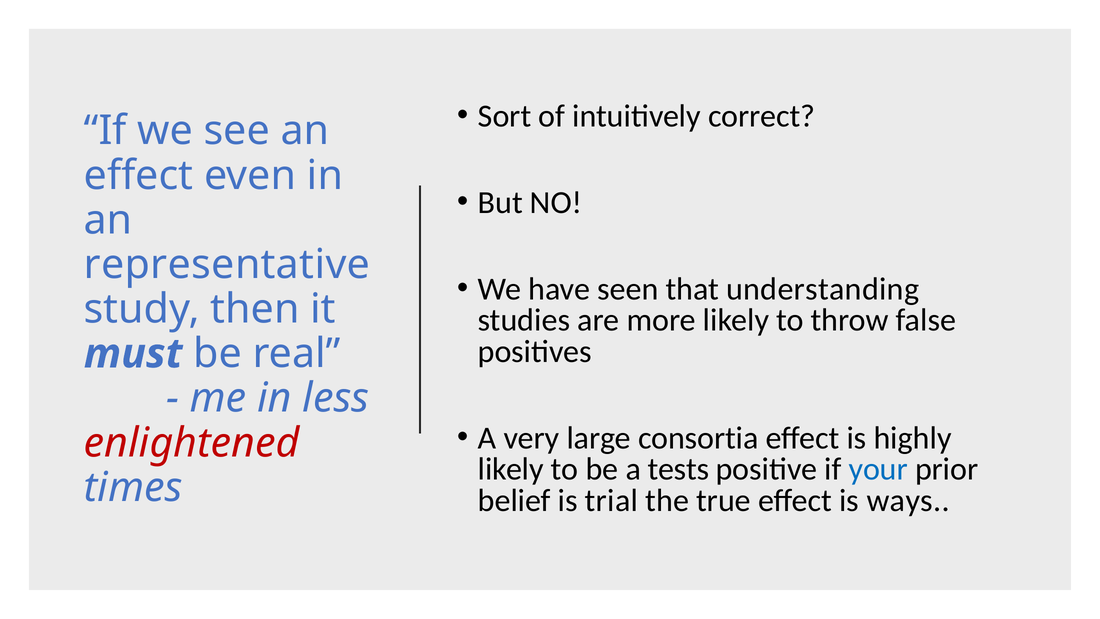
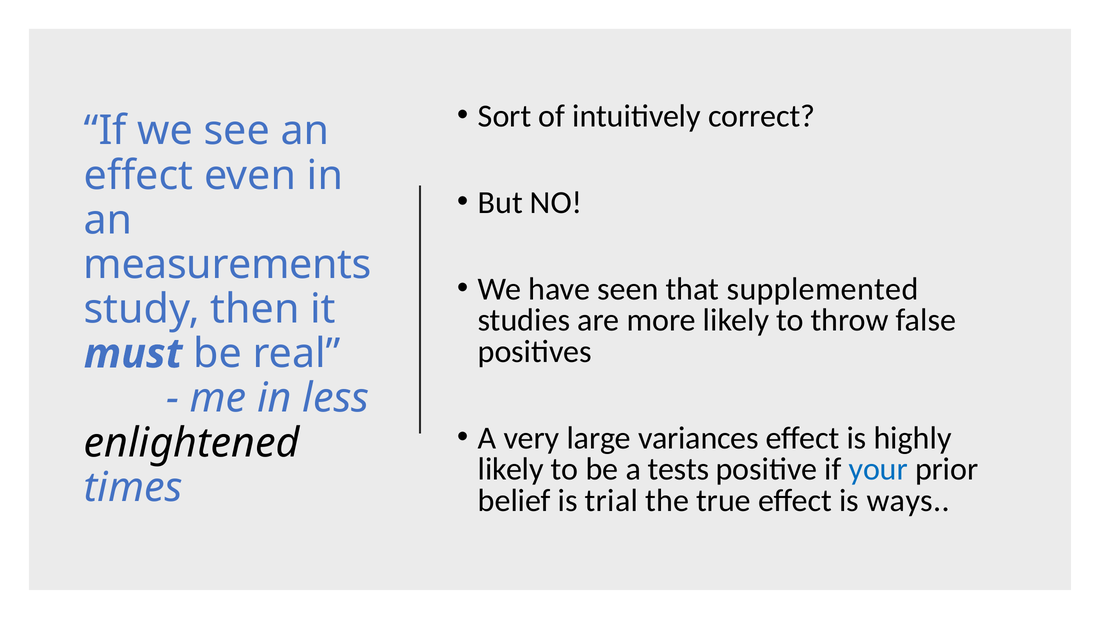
representative: representative -> measurements (227, 265)
understanding: understanding -> supplemented (823, 289)
consortia: consortia -> variances (698, 438)
enlightened colour: red -> black (192, 443)
